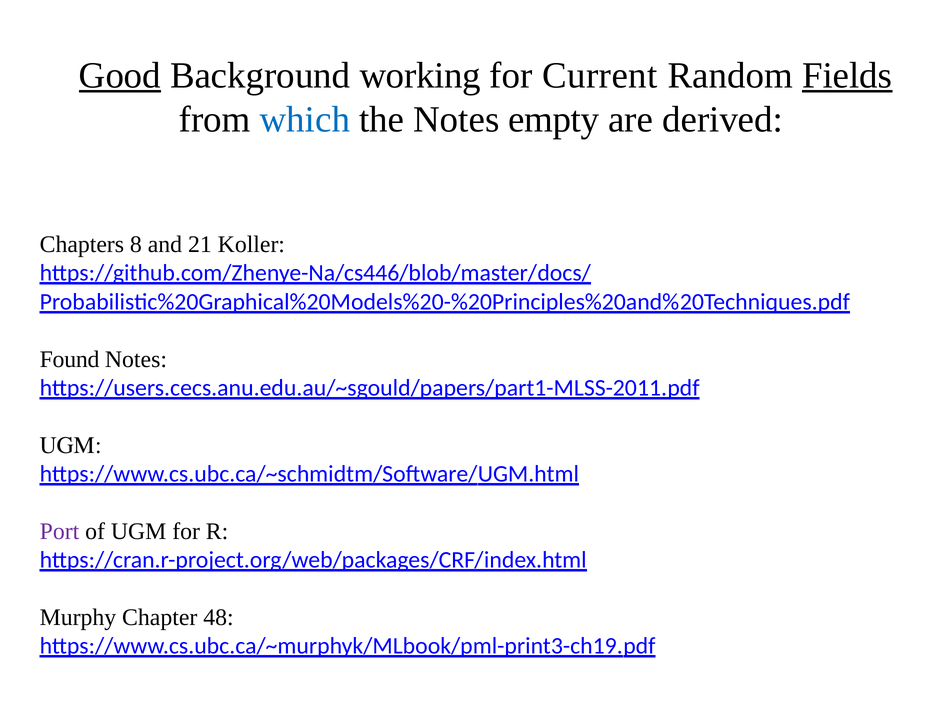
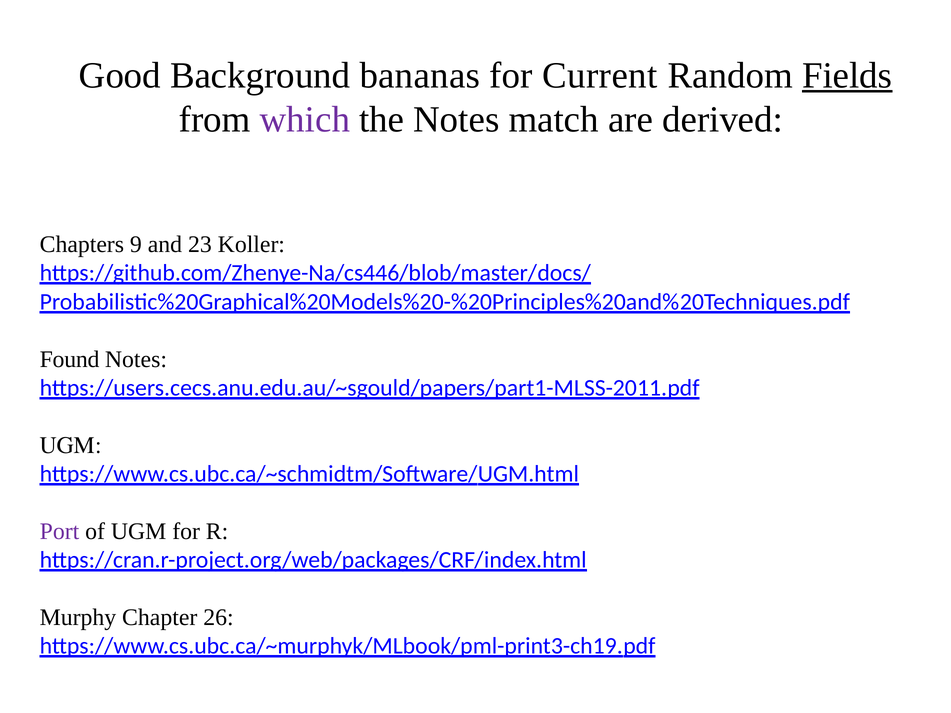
Good underline: present -> none (120, 75)
working: working -> bananas (420, 75)
which colour: blue -> purple (305, 120)
empty: empty -> match (554, 120)
8: 8 -> 9 (136, 244)
21: 21 -> 23 (200, 244)
48: 48 -> 26 (218, 618)
